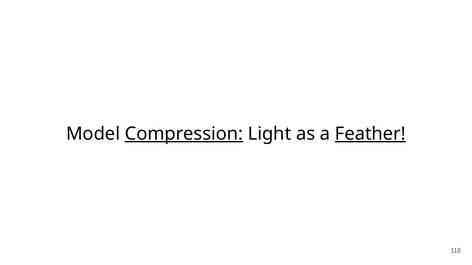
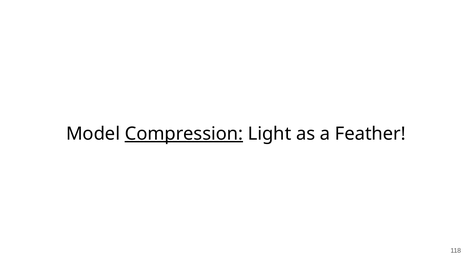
Feather underline: present -> none (370, 134)
